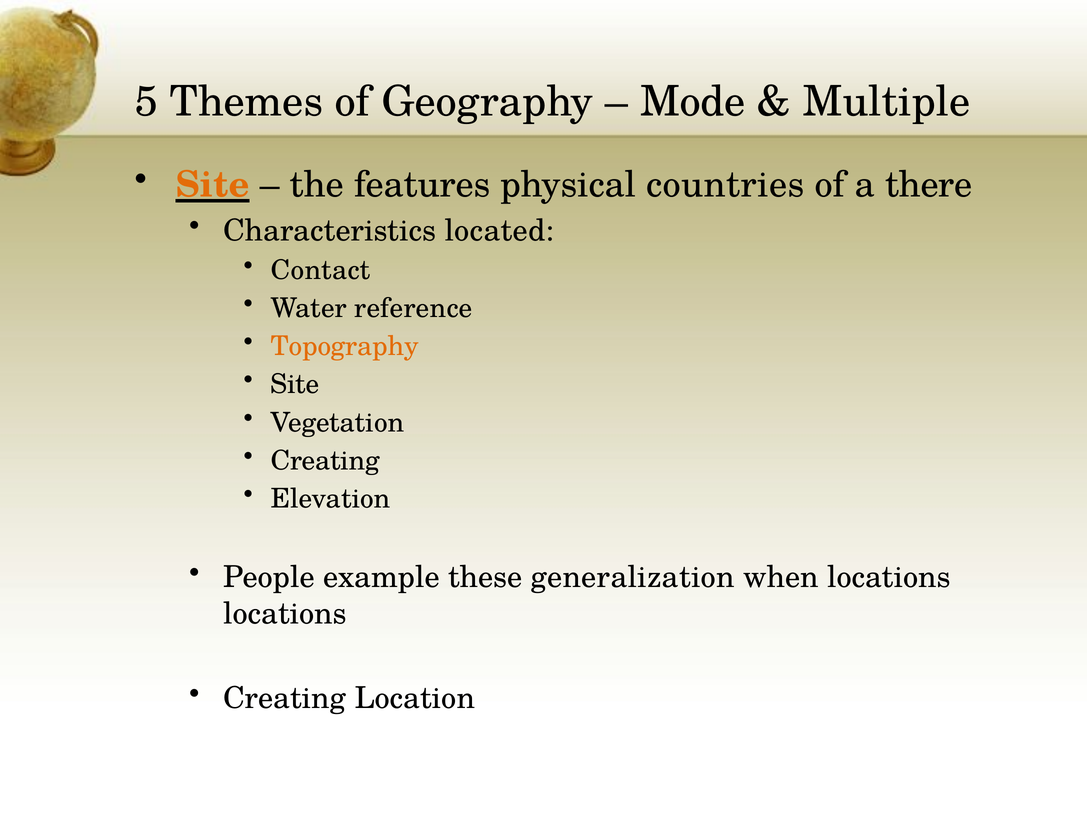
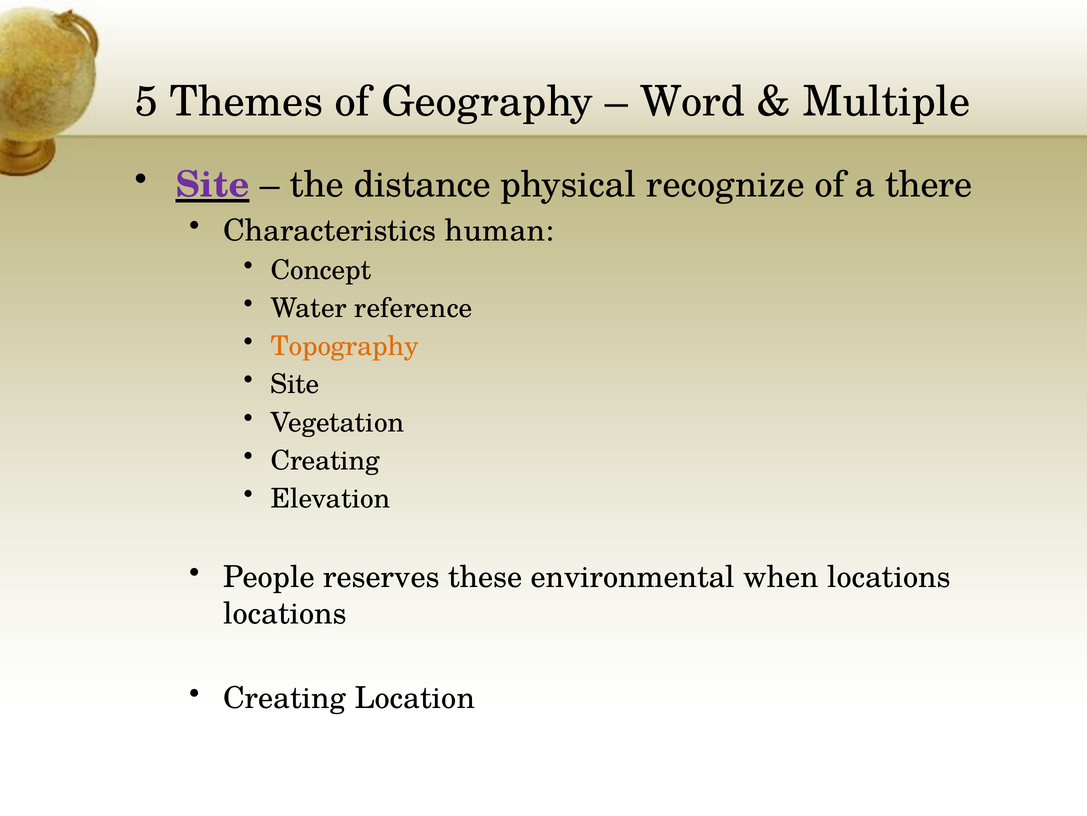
Mode: Mode -> Word (693, 102)
Site colour: orange -> purple (213, 185)
features: features -> distance (422, 185)
countries: countries -> recognize (725, 185)
located: located -> human (499, 230)
Contact: Contact -> Concept (321, 270)
example: example -> reserves (381, 577)
generalization: generalization -> environmental (633, 577)
